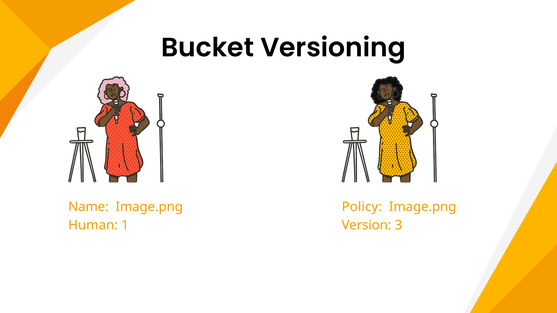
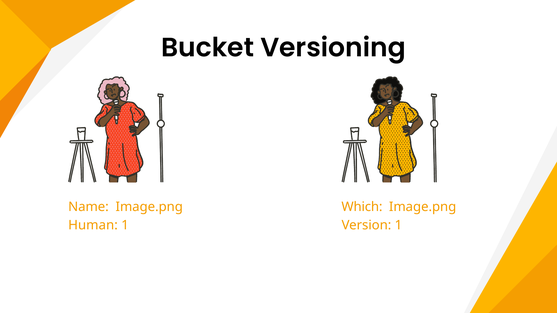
Policy: Policy -> Which (362, 207)
Version 3: 3 -> 1 (398, 225)
